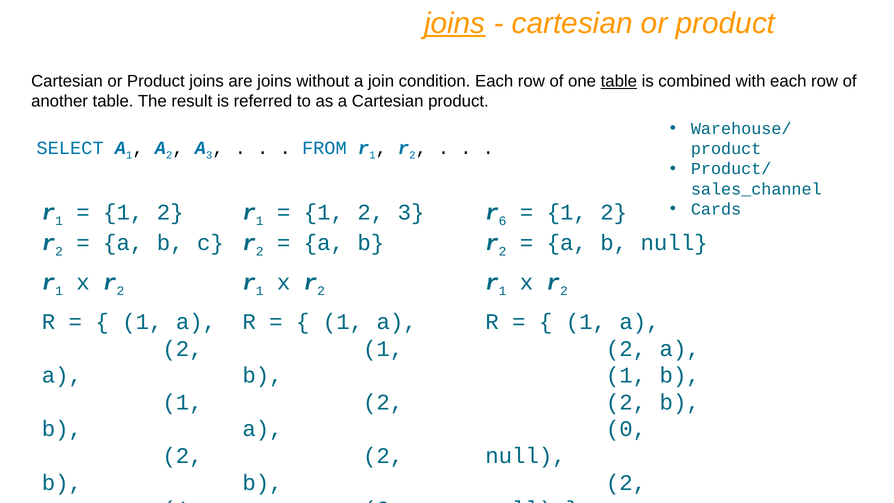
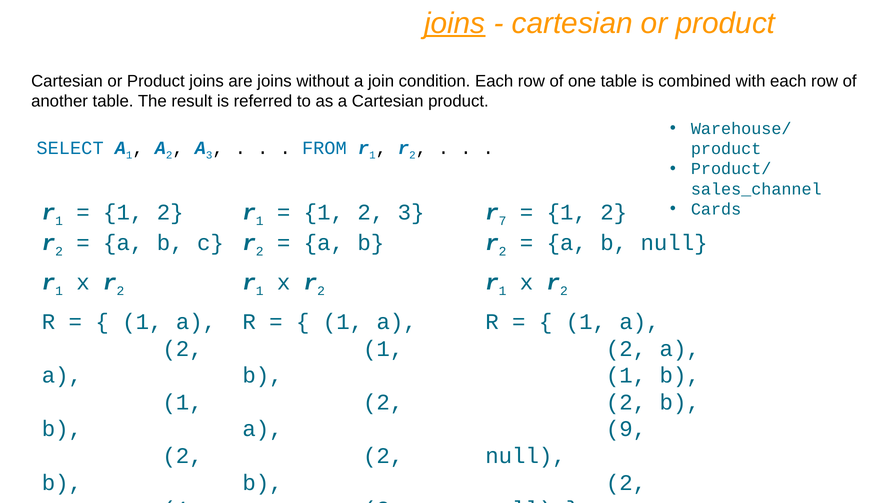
table underline: present -> none (619, 81)
6: 6 -> 7 (503, 221)
0: 0 -> 9 (626, 429)
